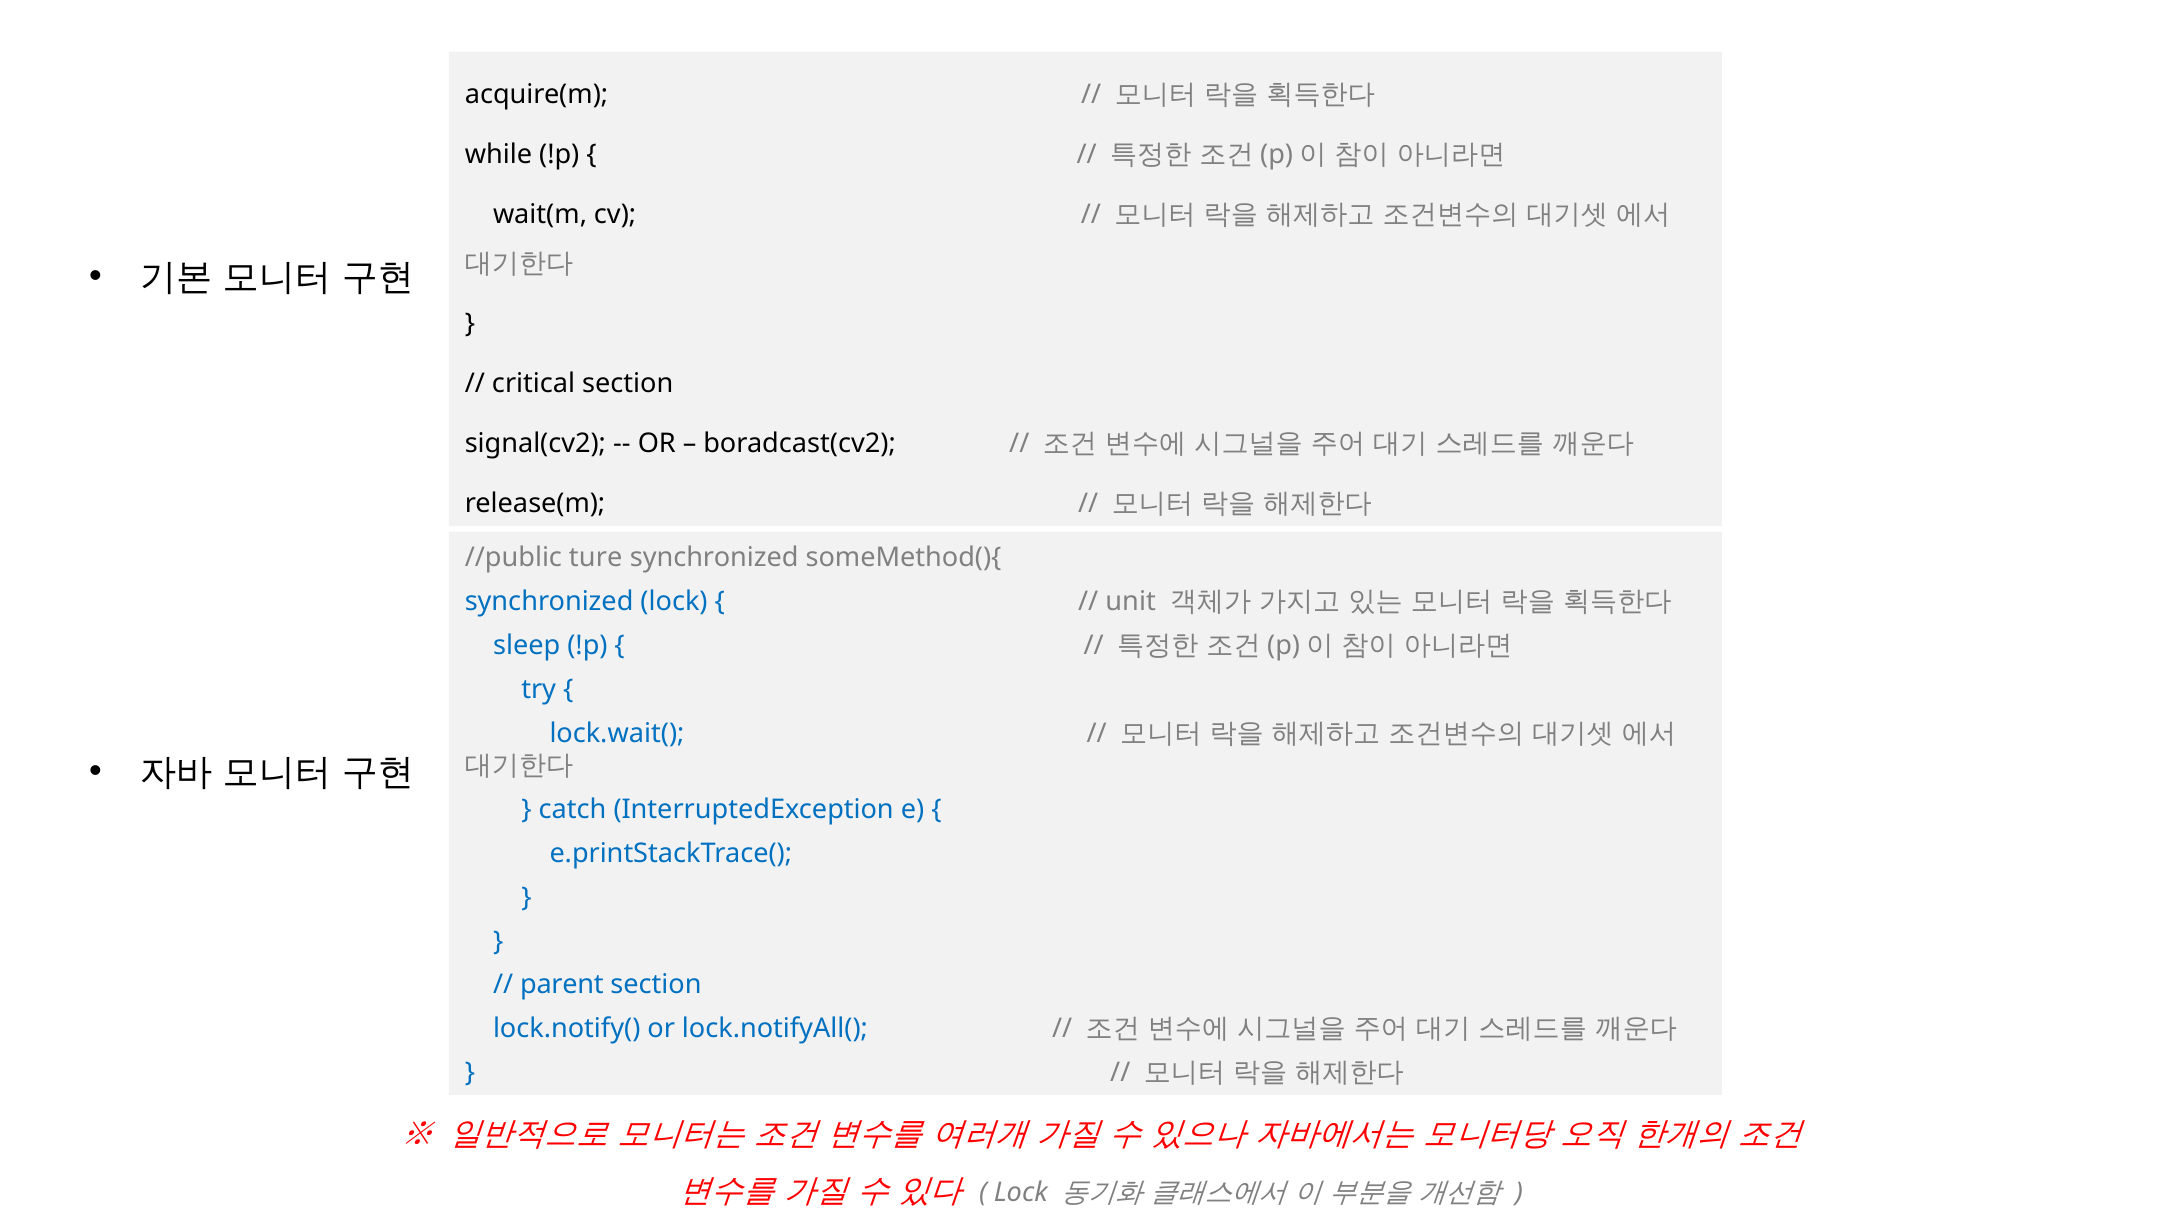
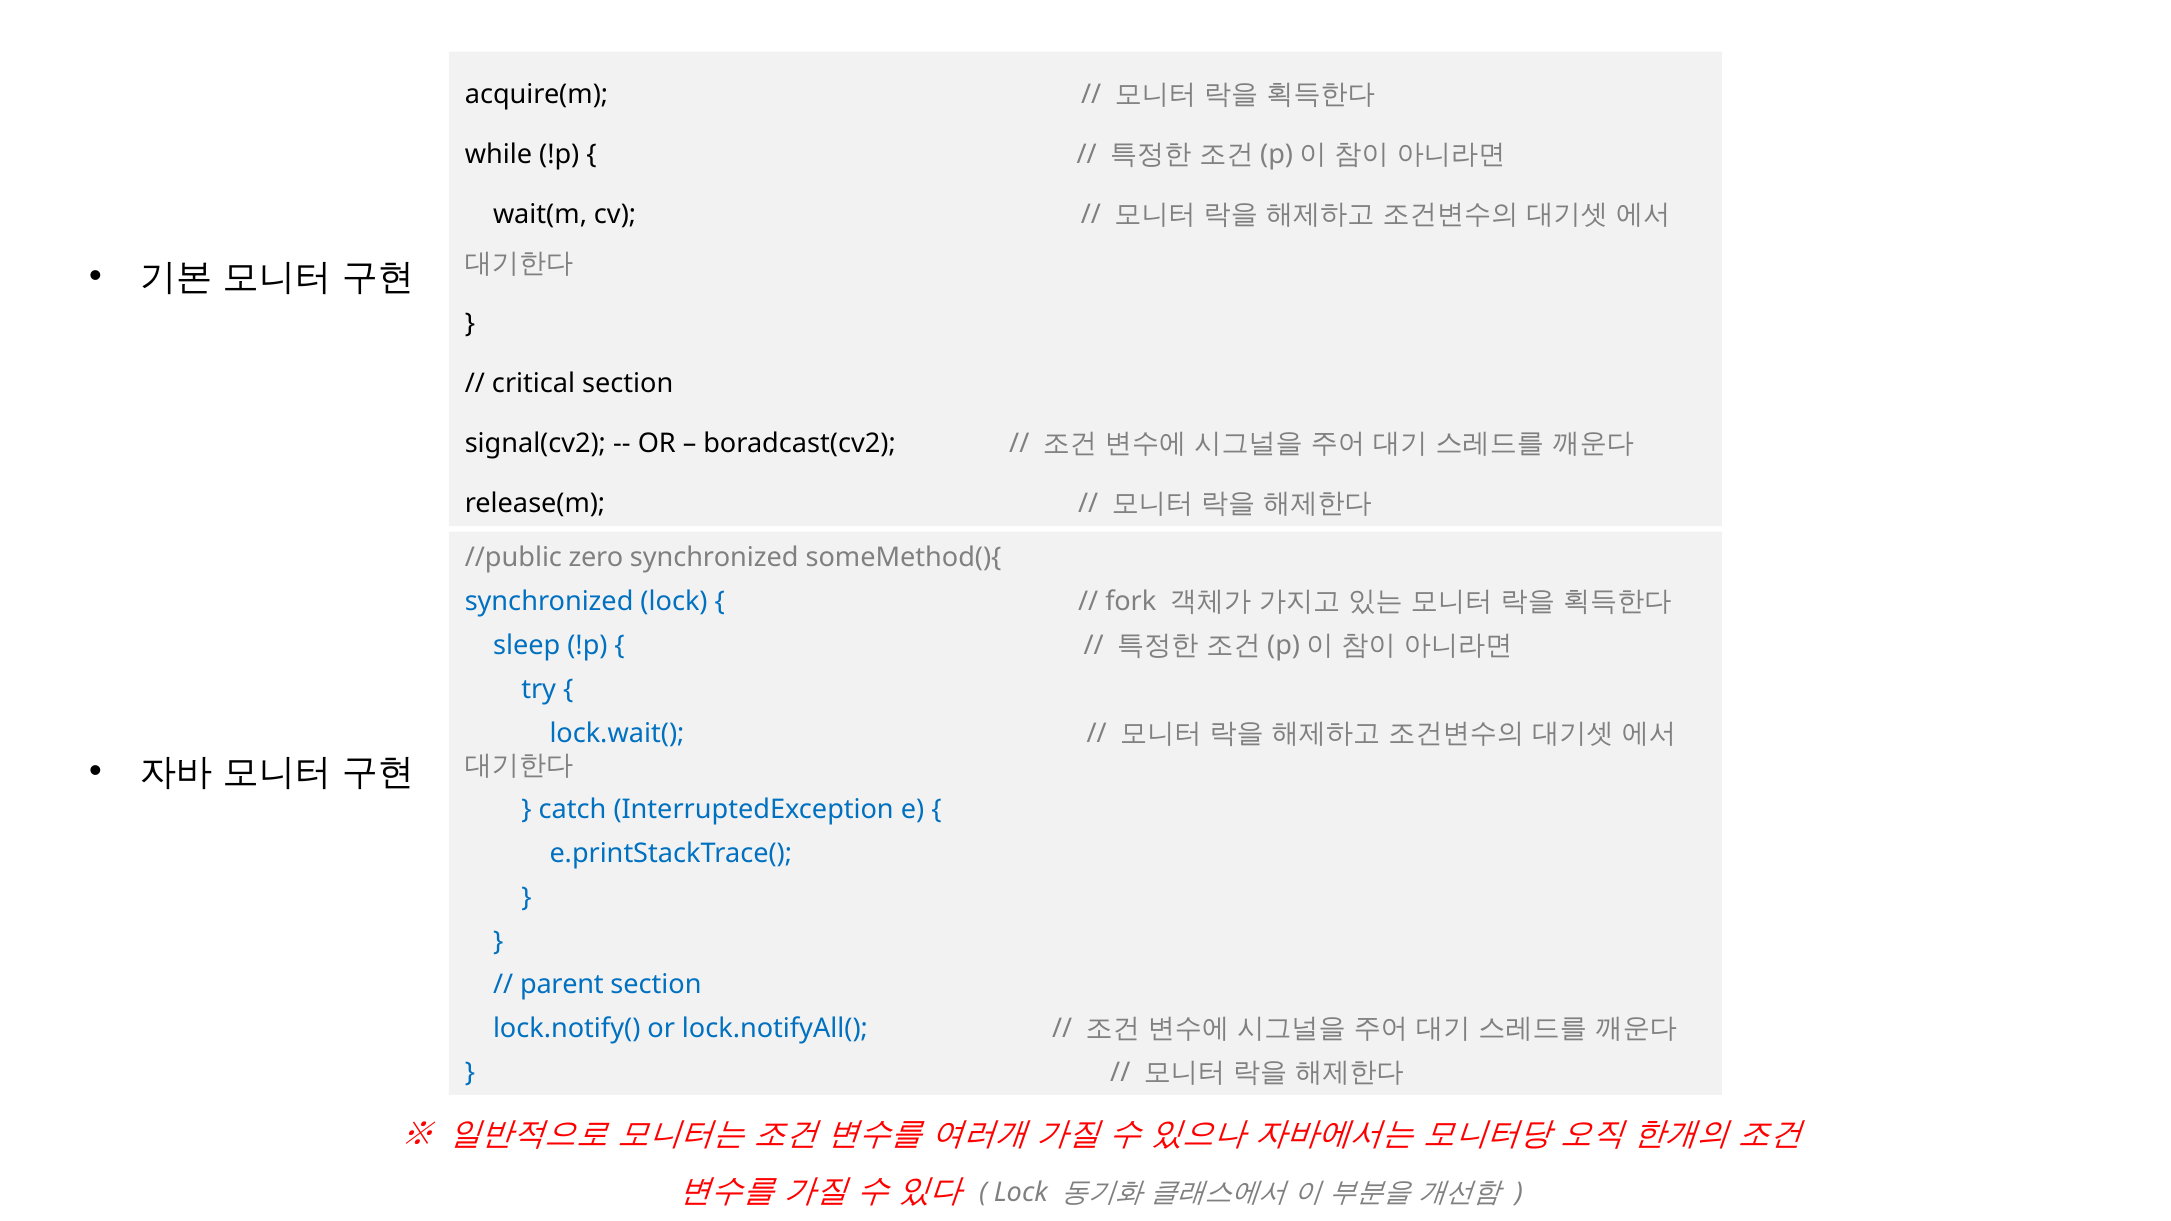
ture: ture -> zero (596, 558)
unit: unit -> fork (1131, 602)
